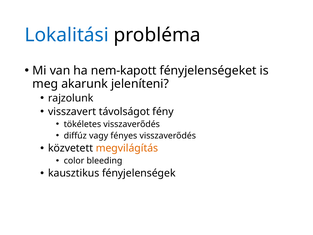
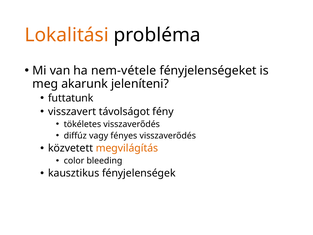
Lokalitási colour: blue -> orange (67, 35)
nem-kapott: nem-kapott -> nem-vétele (124, 71)
rajzolunk: rajzolunk -> futtatunk (71, 98)
